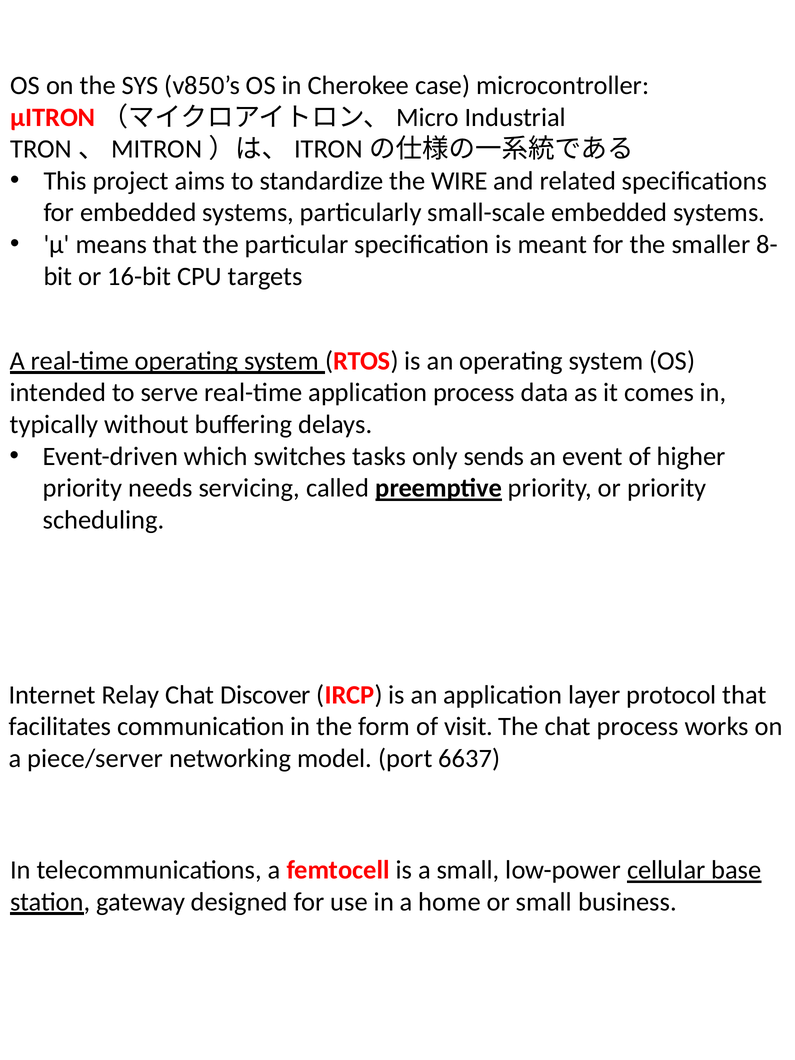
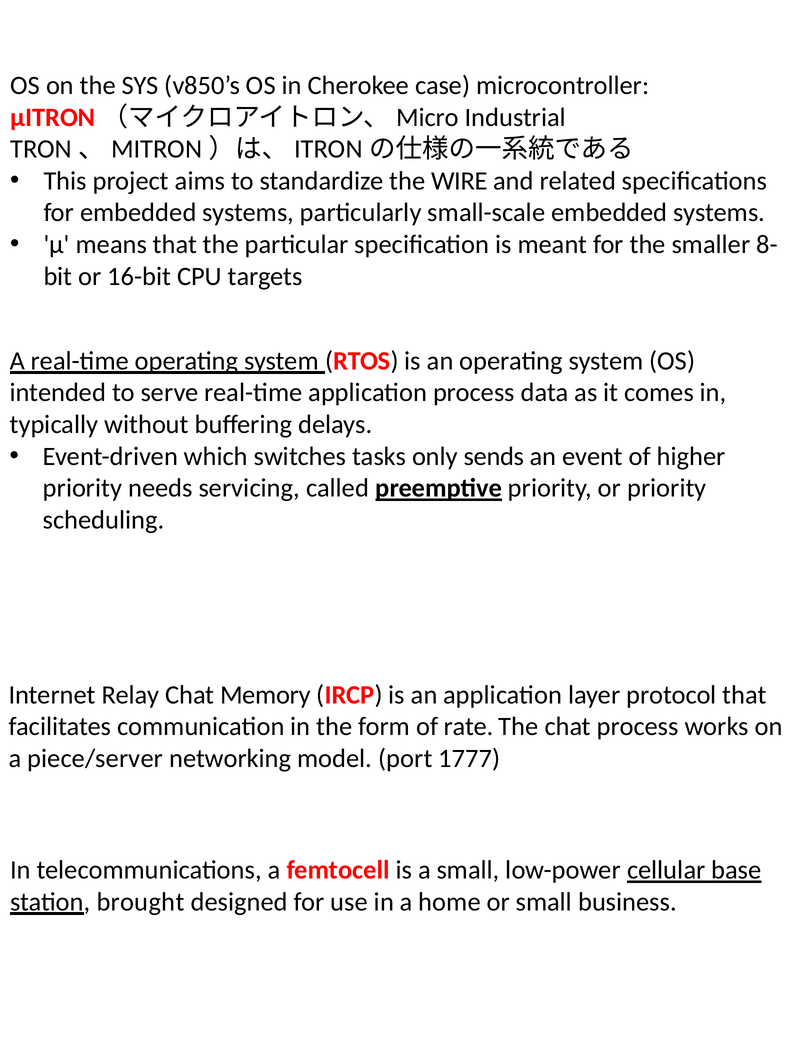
Discover: Discover -> Memory (266, 695)
visit: visit -> rate (469, 727)
6637: 6637 -> 1777 (469, 758)
gateway: gateway -> brought (140, 902)
